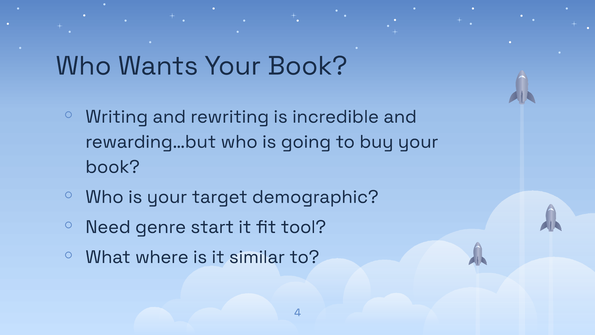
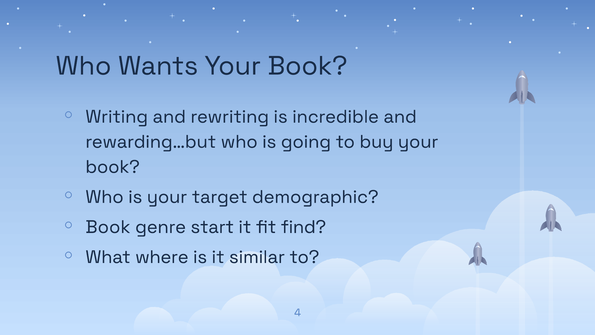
Need: Need -> Book (108, 227)
tool: tool -> find (303, 227)
